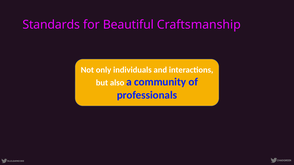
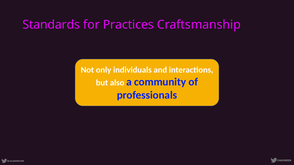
Beautiful: Beautiful -> Practices (128, 25)
